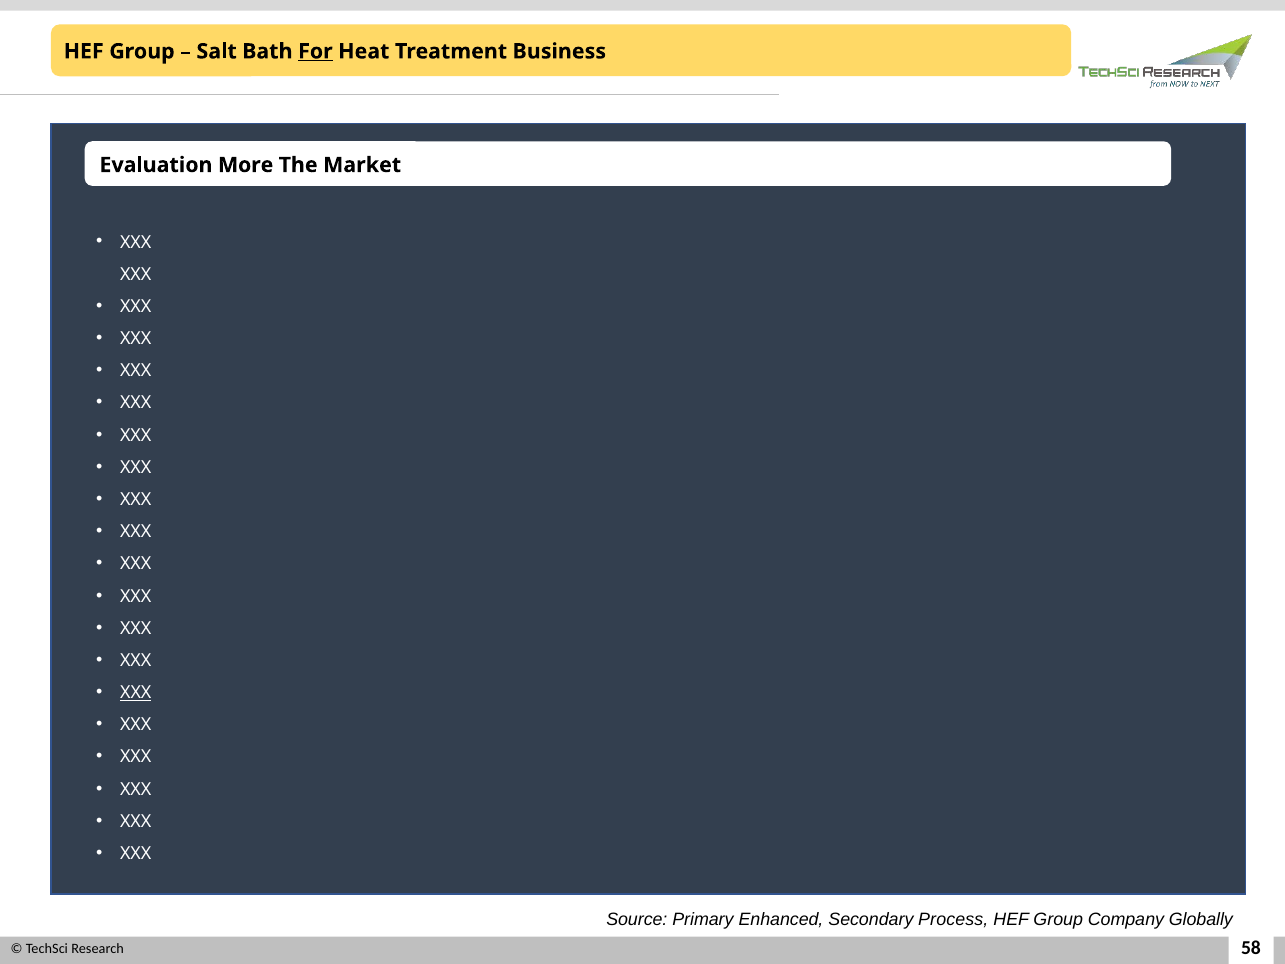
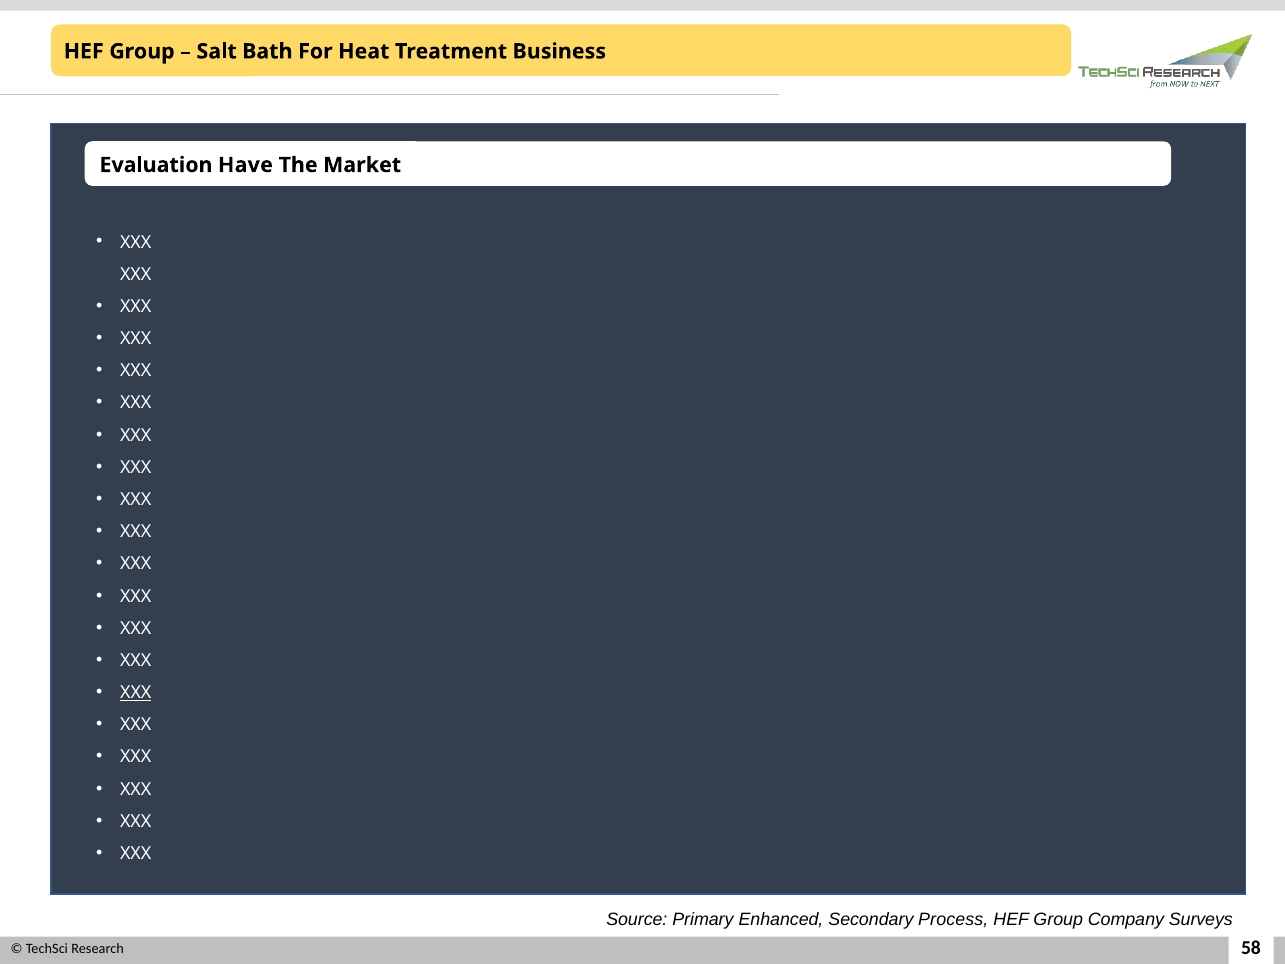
For underline: present -> none (315, 51)
More: More -> Have (245, 165)
Globally: Globally -> Surveys (1201, 920)
